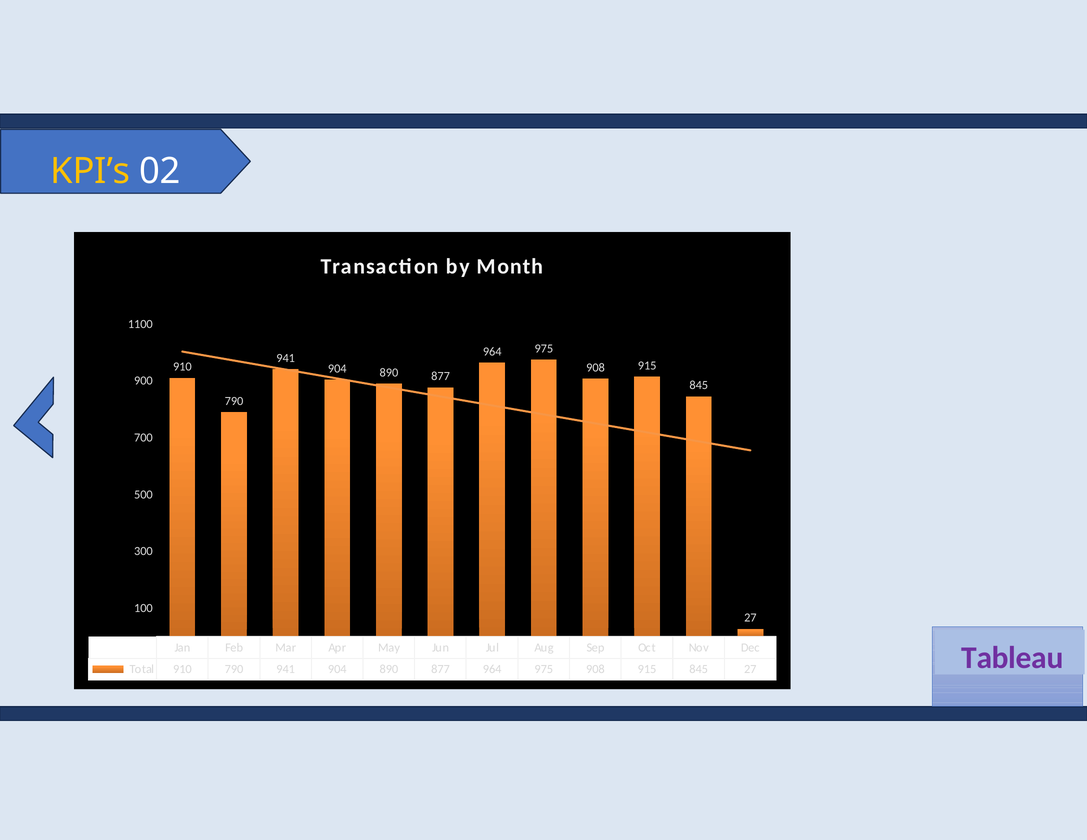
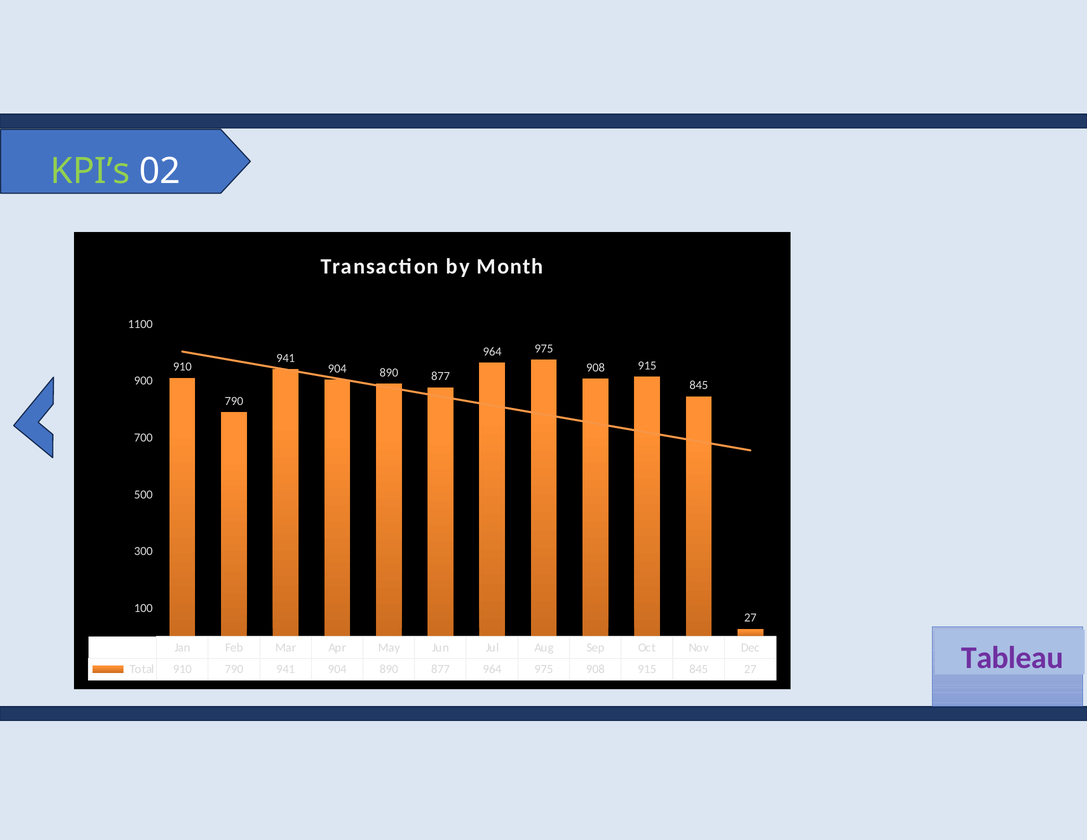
KPI’s colour: yellow -> light green (90, 171)
